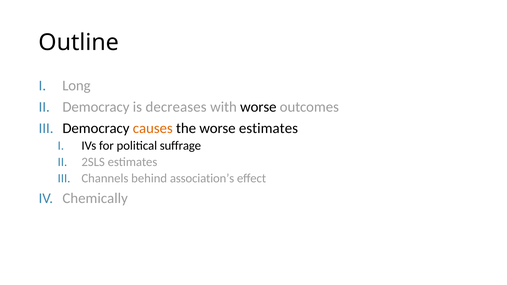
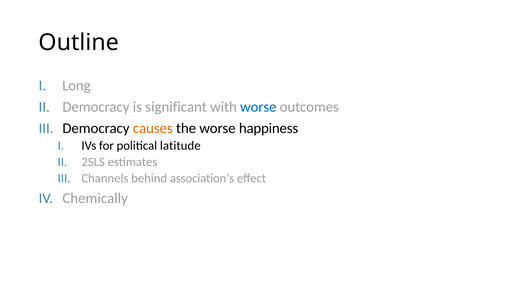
decreases: decreases -> significant (176, 107)
worse colour: black -> blue (258, 107)
worse estimates: estimates -> happiness (269, 128)
suffrage: suffrage -> latitude (180, 146)
